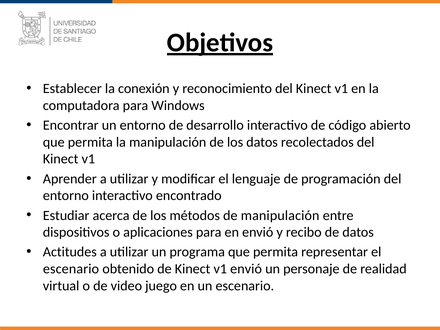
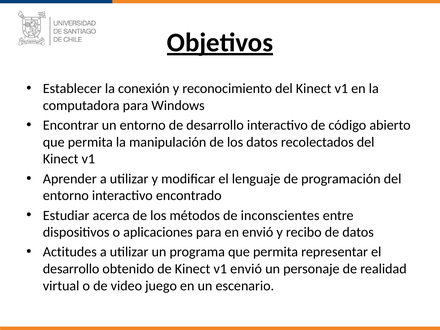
de manipulación: manipulación -> inconscientes (280, 215)
escenario: escenario -> desarrollo (71, 269)
